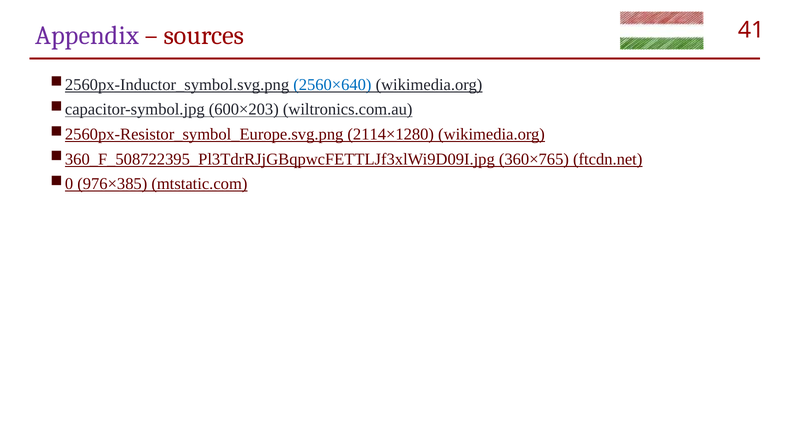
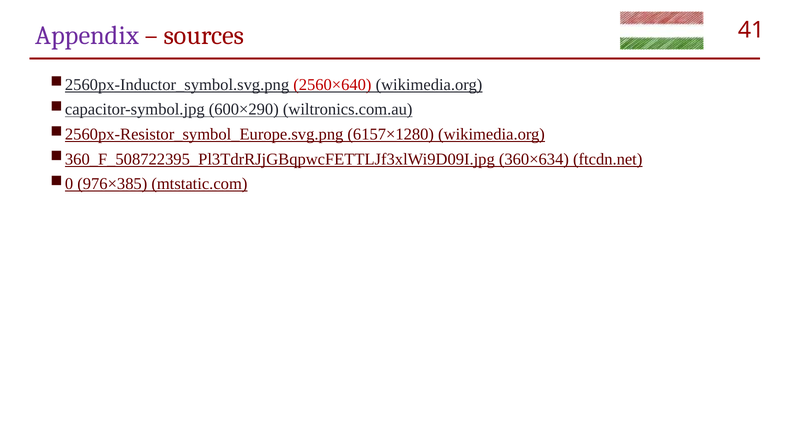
2560×640 colour: blue -> red (332, 85)
600×203: 600×203 -> 600×290 (244, 109)
2114×1280: 2114×1280 -> 6157×1280 (391, 134)
360×765: 360×765 -> 360×634 (534, 159)
